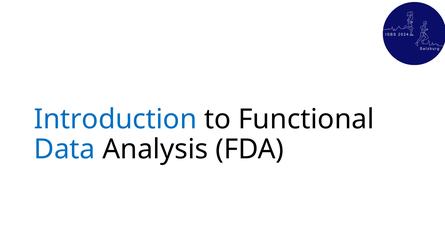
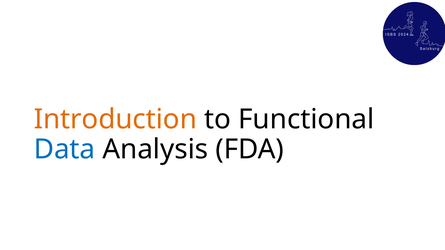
Introduction colour: blue -> orange (115, 120)
